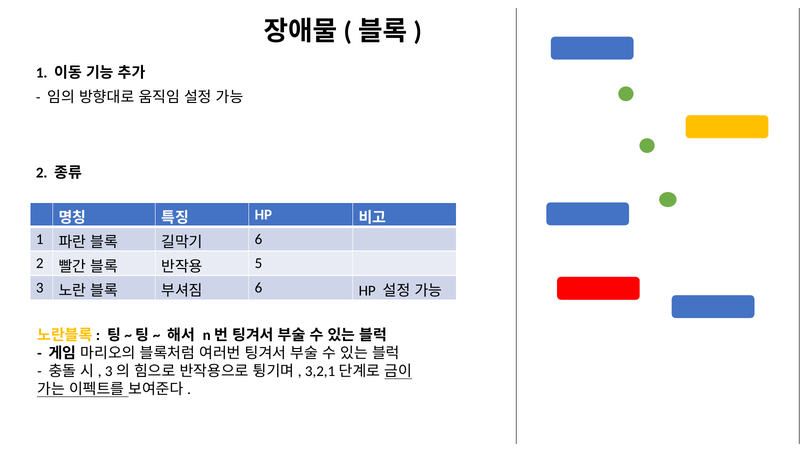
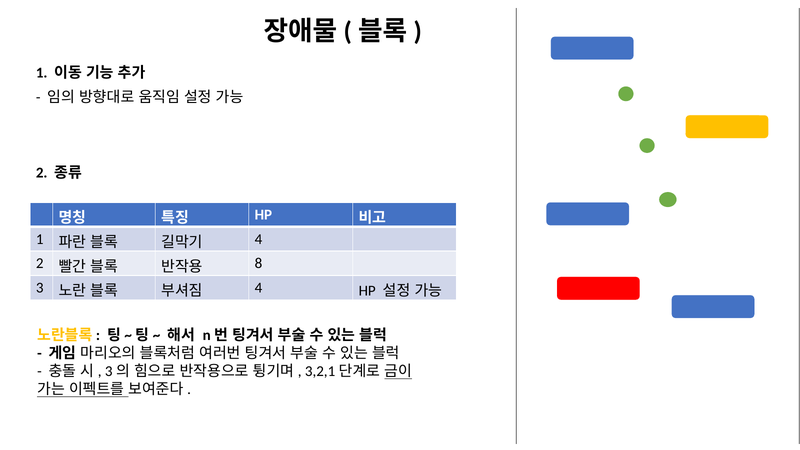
6: 6 -> 4 (259, 239)
5: 5 -> 8 (259, 263)
6: 6 -> 4 (259, 288)
